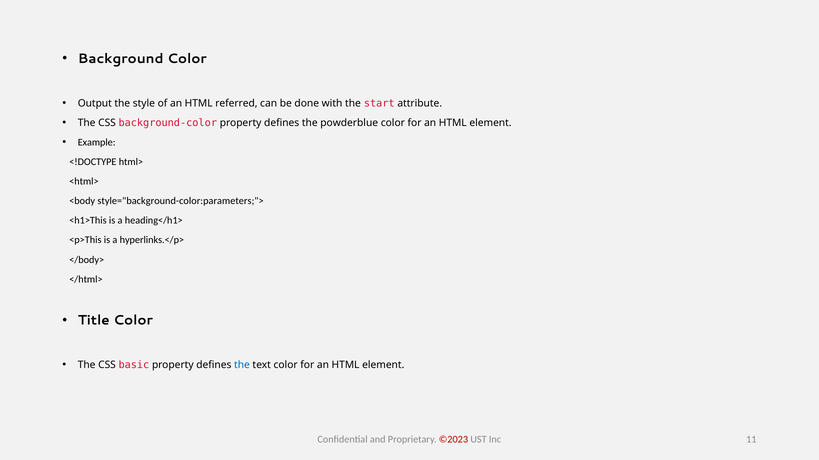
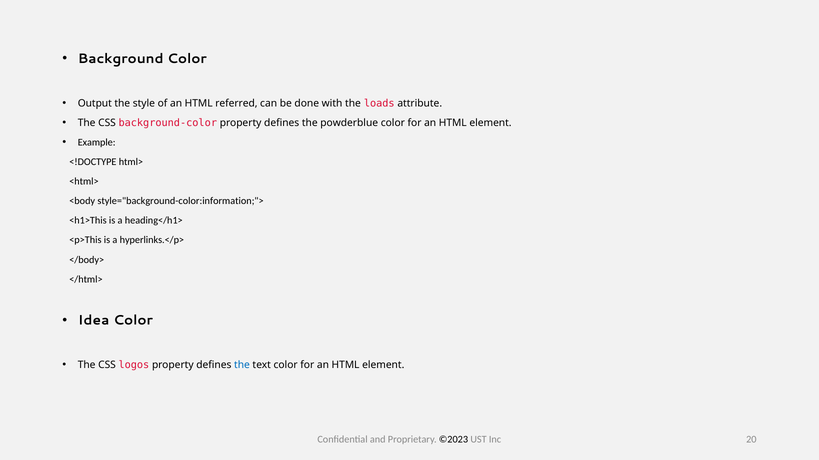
start: start -> loads (379, 103)
style="background-color:parameters;">: style="background-color:parameters;"> -> style="background-color:information;"> (181, 201)
Title: Title -> Idea (94, 321)
basic: basic -> logos (134, 365)
©2023 colour: red -> black (453, 440)
11: 11 -> 20 (751, 440)
